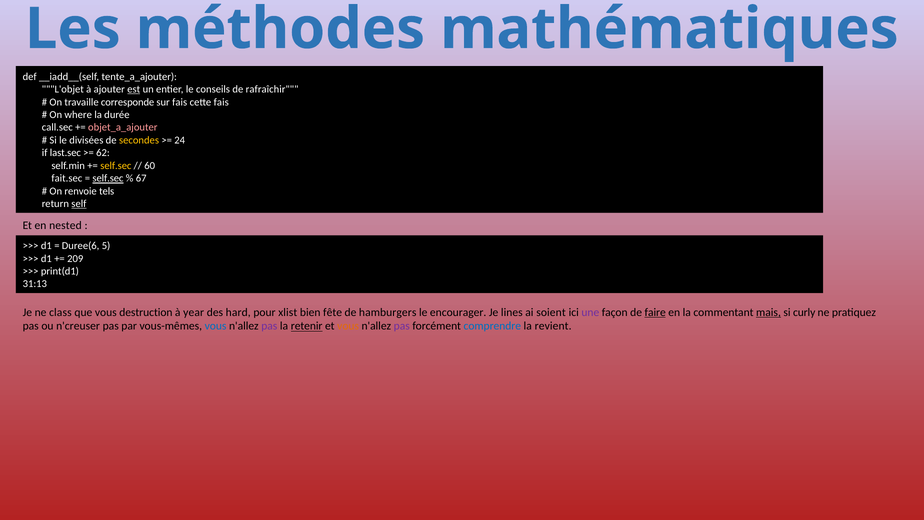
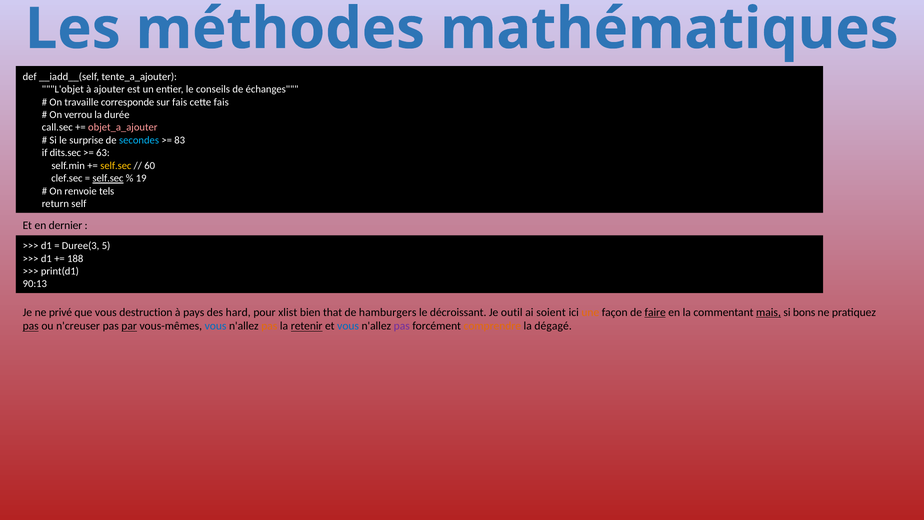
est underline: present -> none (134, 89)
rafraîchir: rafraîchir -> échanges (272, 89)
where: where -> verrou (78, 115)
divisées: divisées -> surprise (86, 140)
secondes colour: yellow -> light blue (139, 140)
24: 24 -> 83 (180, 140)
last.sec: last.sec -> dits.sec (65, 153)
62: 62 -> 63 (103, 153)
fait.sec: fait.sec -> clef.sec (67, 178)
67: 67 -> 19 (141, 178)
self underline: present -> none (79, 204)
nested: nested -> dernier (66, 225)
Duree(6: Duree(6 -> Duree(3 (81, 246)
209: 209 -> 188 (75, 258)
31:13: 31:13 -> 90:13 (35, 284)
class: class -> privé (61, 312)
year: year -> pays (194, 312)
fête: fête -> that (333, 312)
encourager: encourager -> décroissant (458, 312)
lines: lines -> outil (512, 312)
une colour: purple -> orange (590, 312)
curly: curly -> bons (804, 312)
pas underline: none -> present (31, 326)
par underline: none -> present (129, 326)
pas colour: purple -> orange (269, 326)
vous colour: orange -> blue (348, 326)
comprendre colour: blue -> orange (492, 326)
revient: revient -> dégagé (553, 326)
